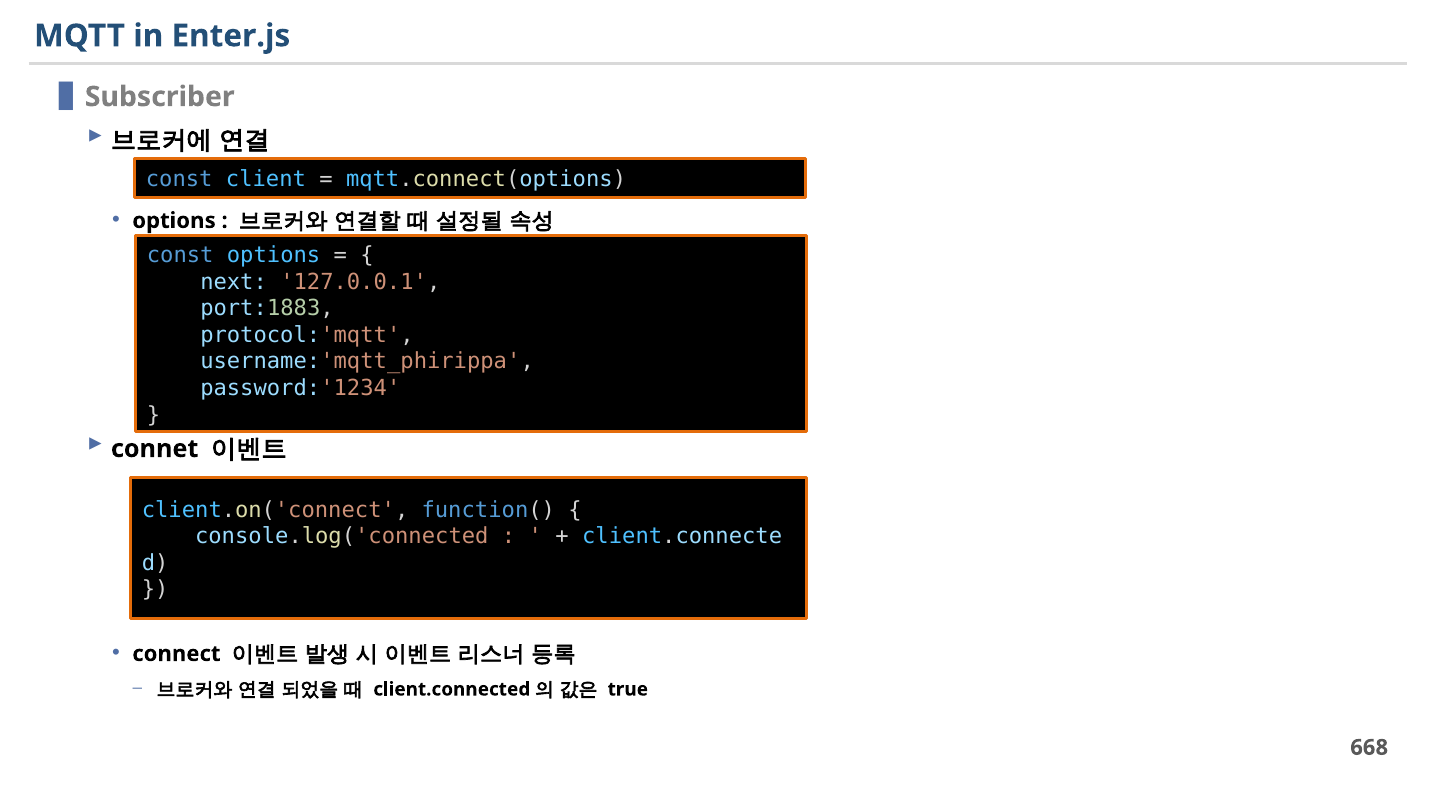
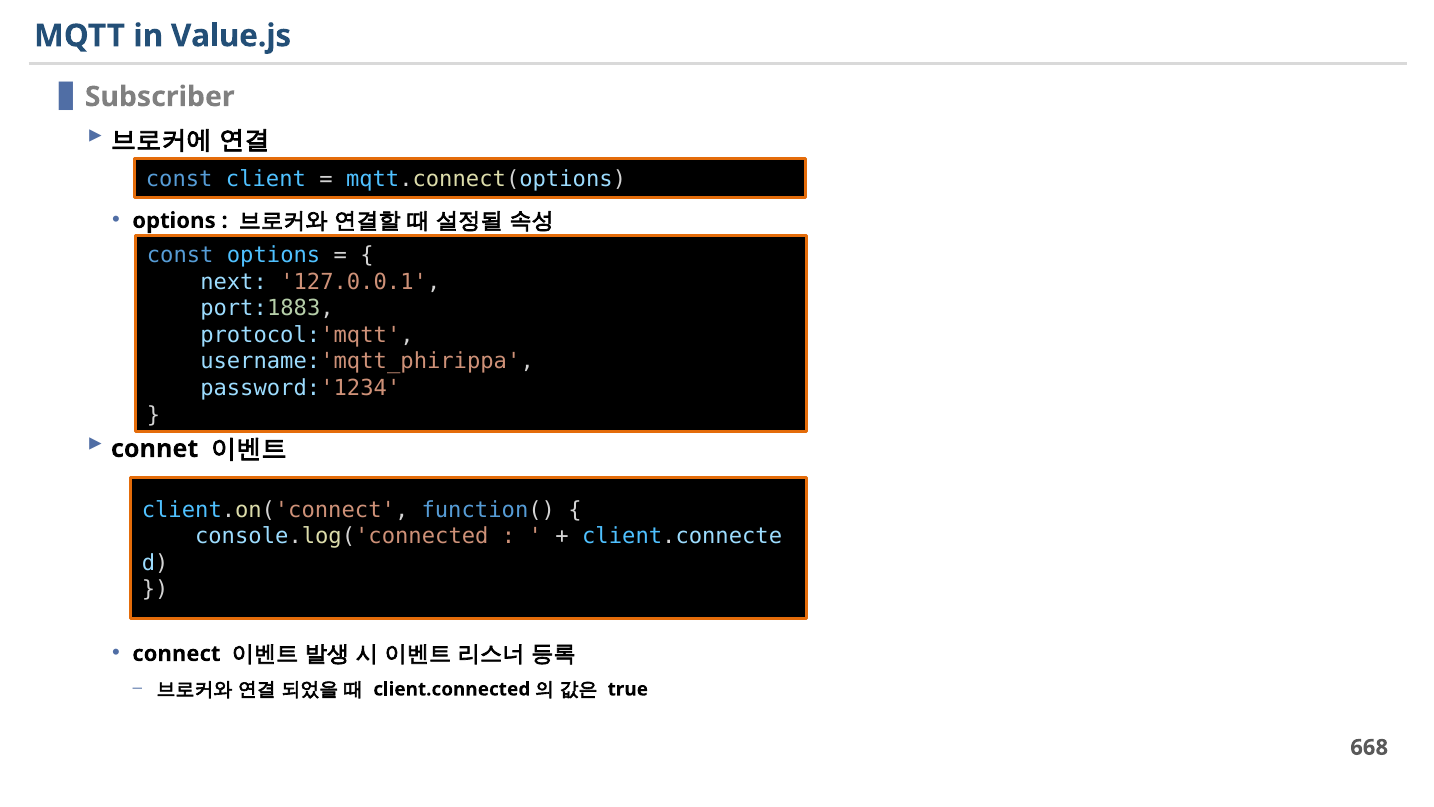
Enter.js: Enter.js -> Value.js (231, 36)
